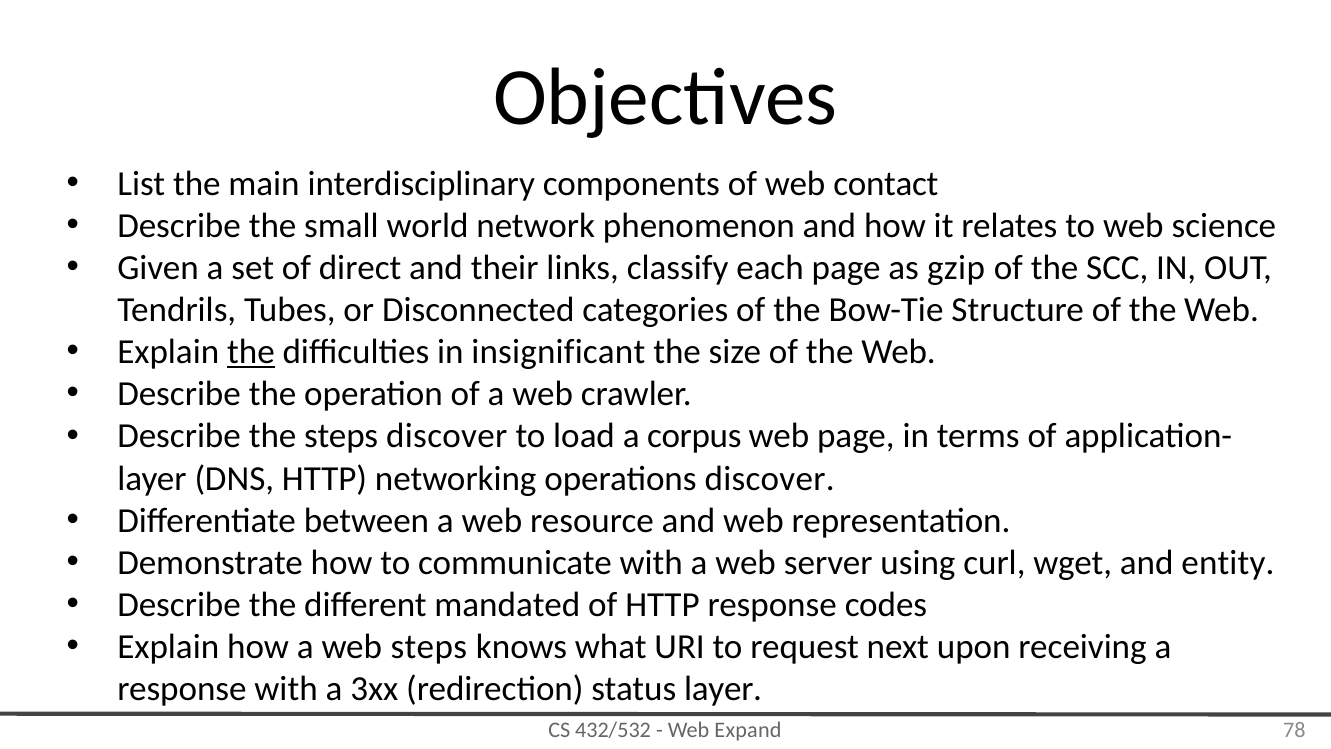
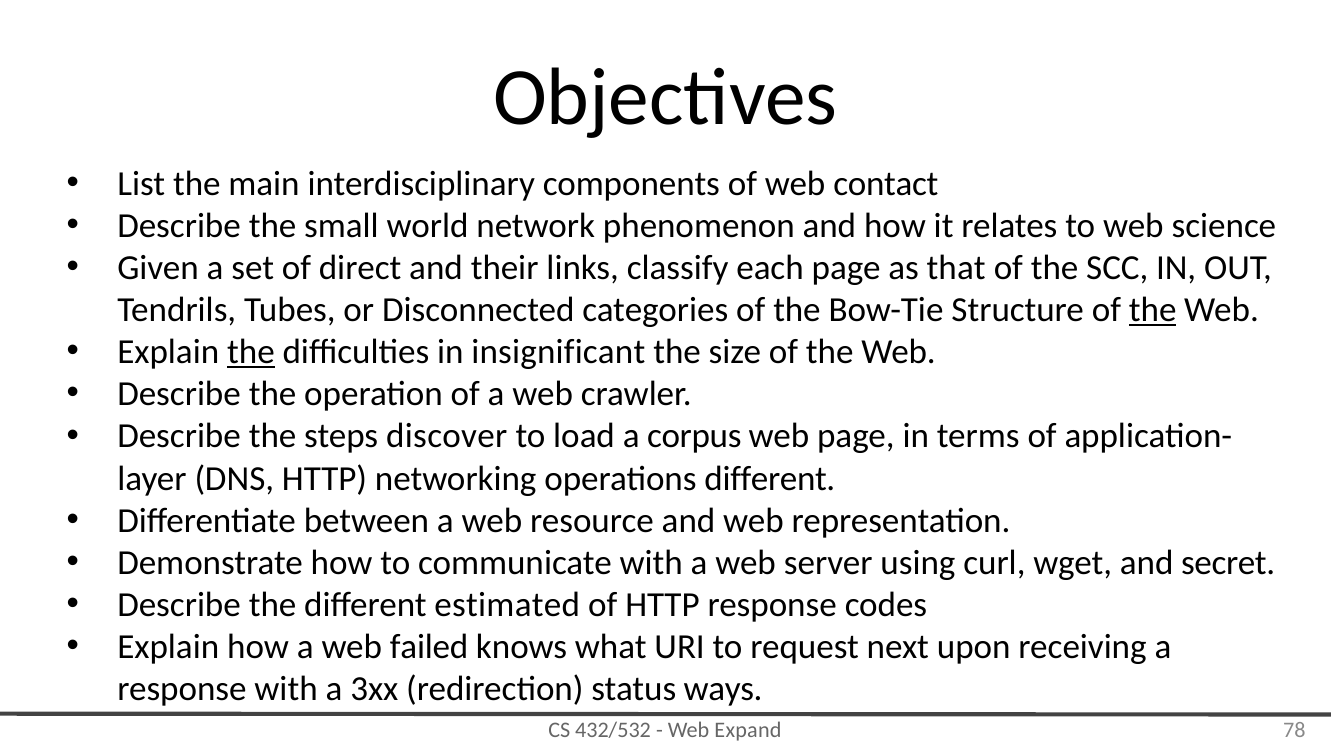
gzip: gzip -> that (956, 268)
the underline: none -> present (1153, 310)
operations discover: discover -> different (770, 478)
entity: entity -> secret (1228, 563)
mandated: mandated -> estimated (507, 605)
web steps: steps -> failed (429, 647)
status layer: layer -> ways (723, 689)
